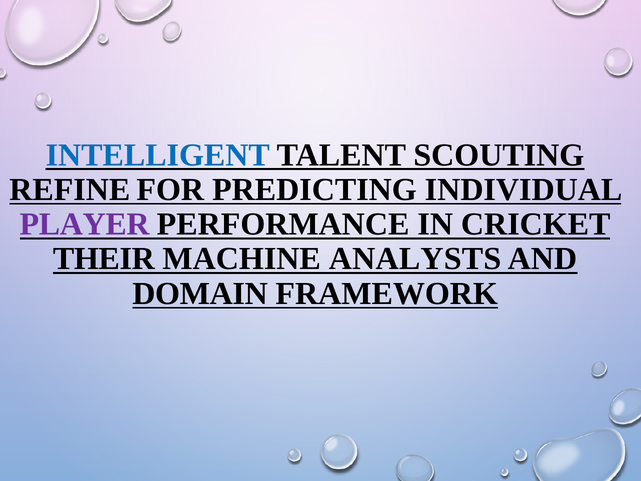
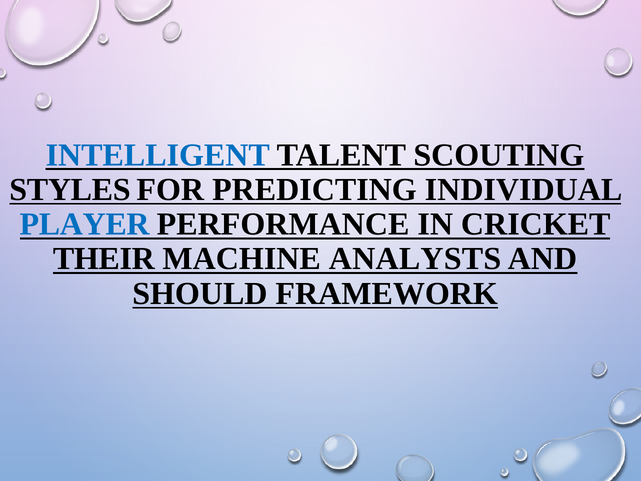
REFINE: REFINE -> STYLES (70, 189)
PLAYER colour: purple -> blue (85, 224)
DOMAIN: DOMAIN -> SHOULD (200, 293)
